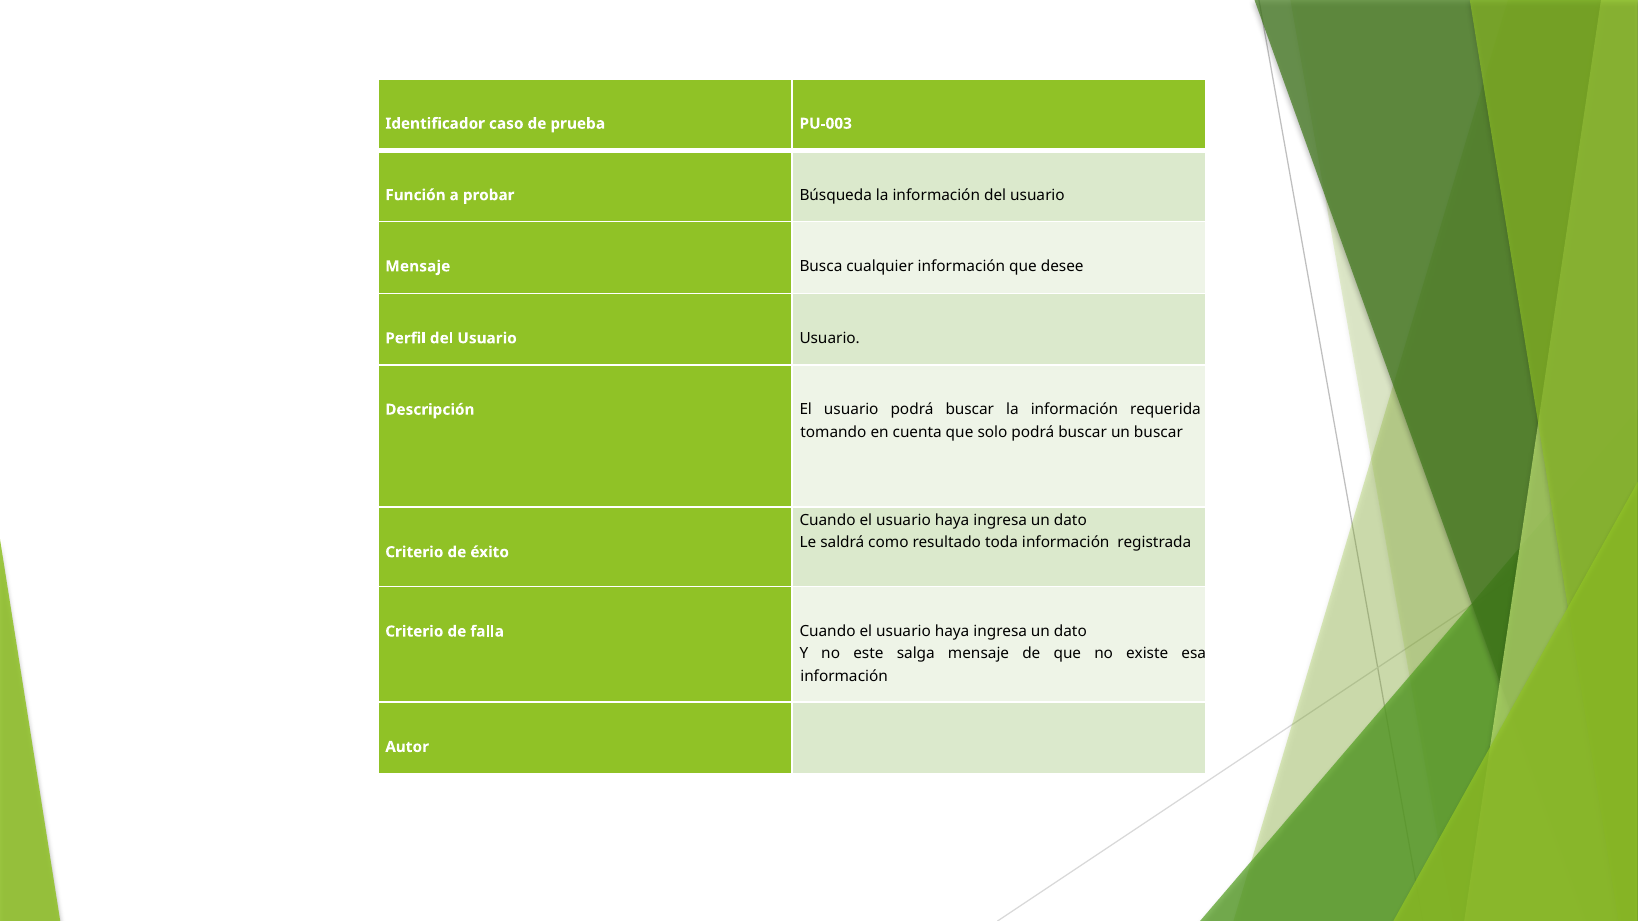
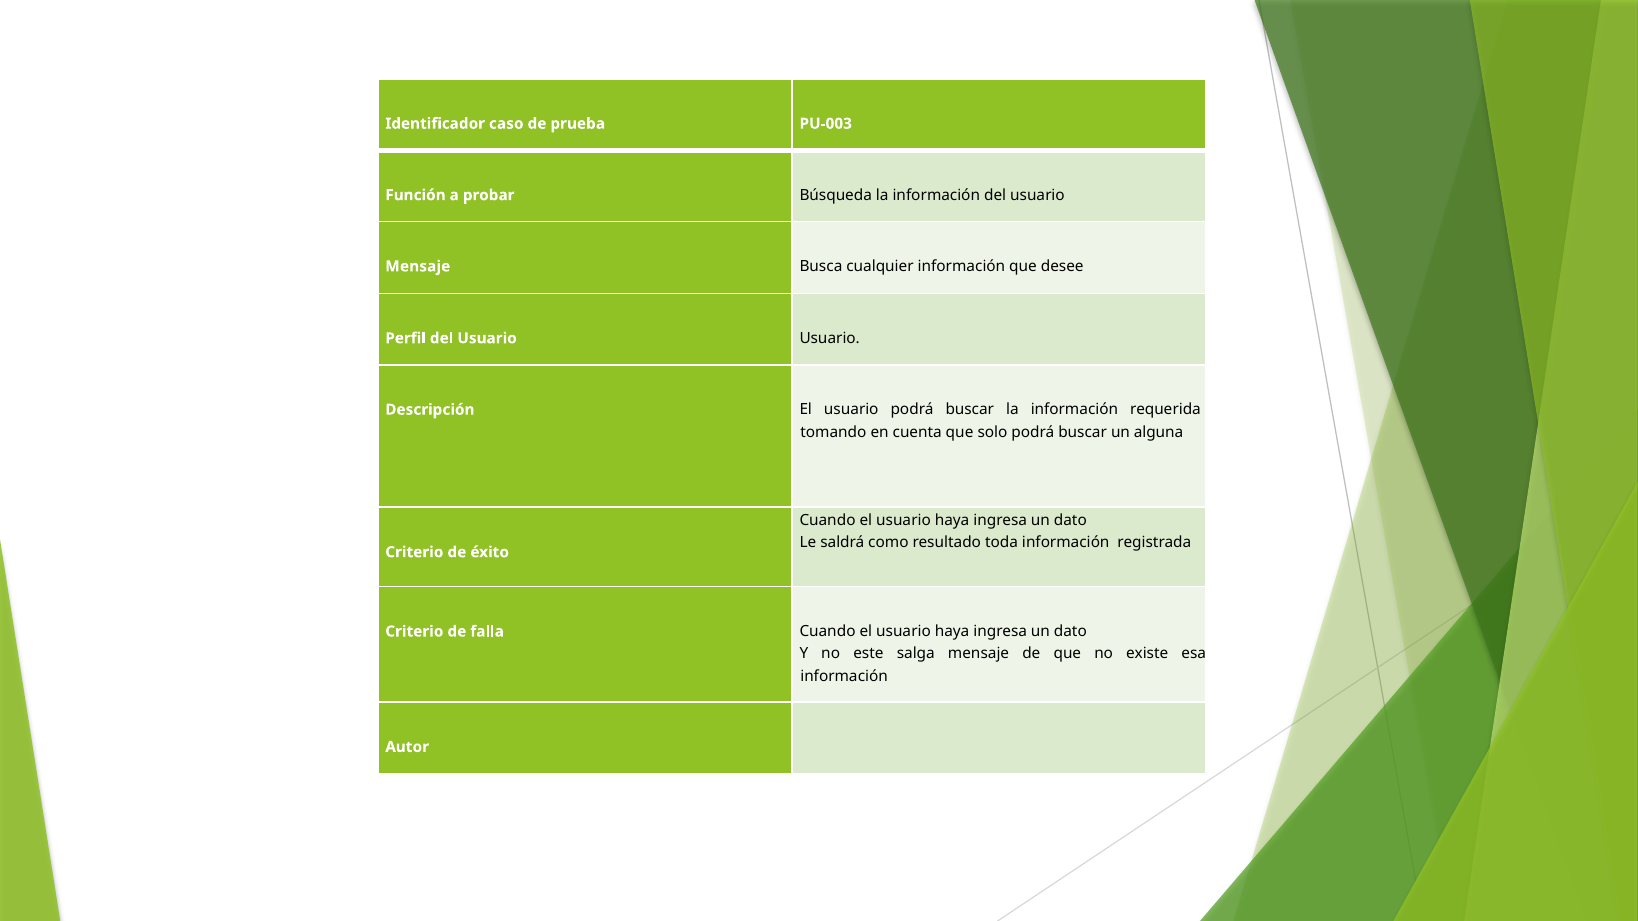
un buscar: buscar -> alguna (1159, 432)
